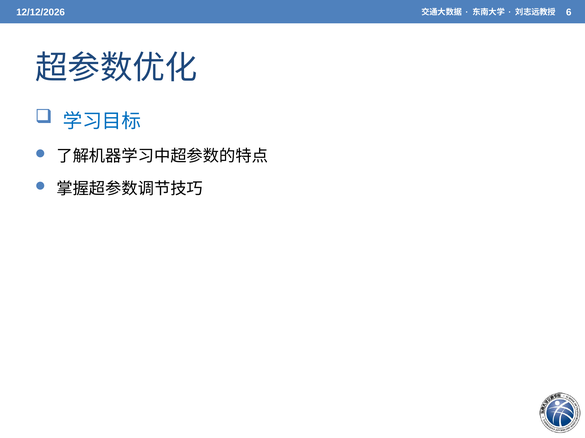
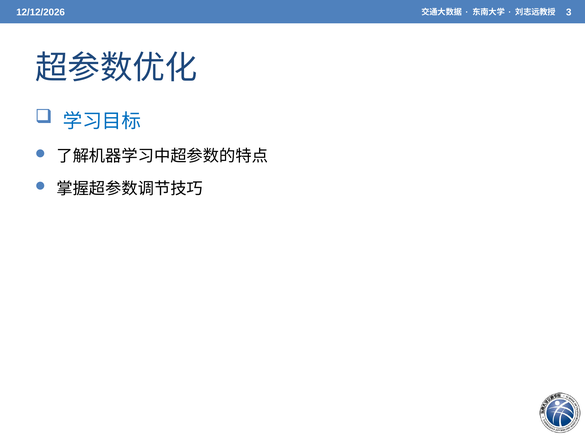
6: 6 -> 3 (569, 12)
